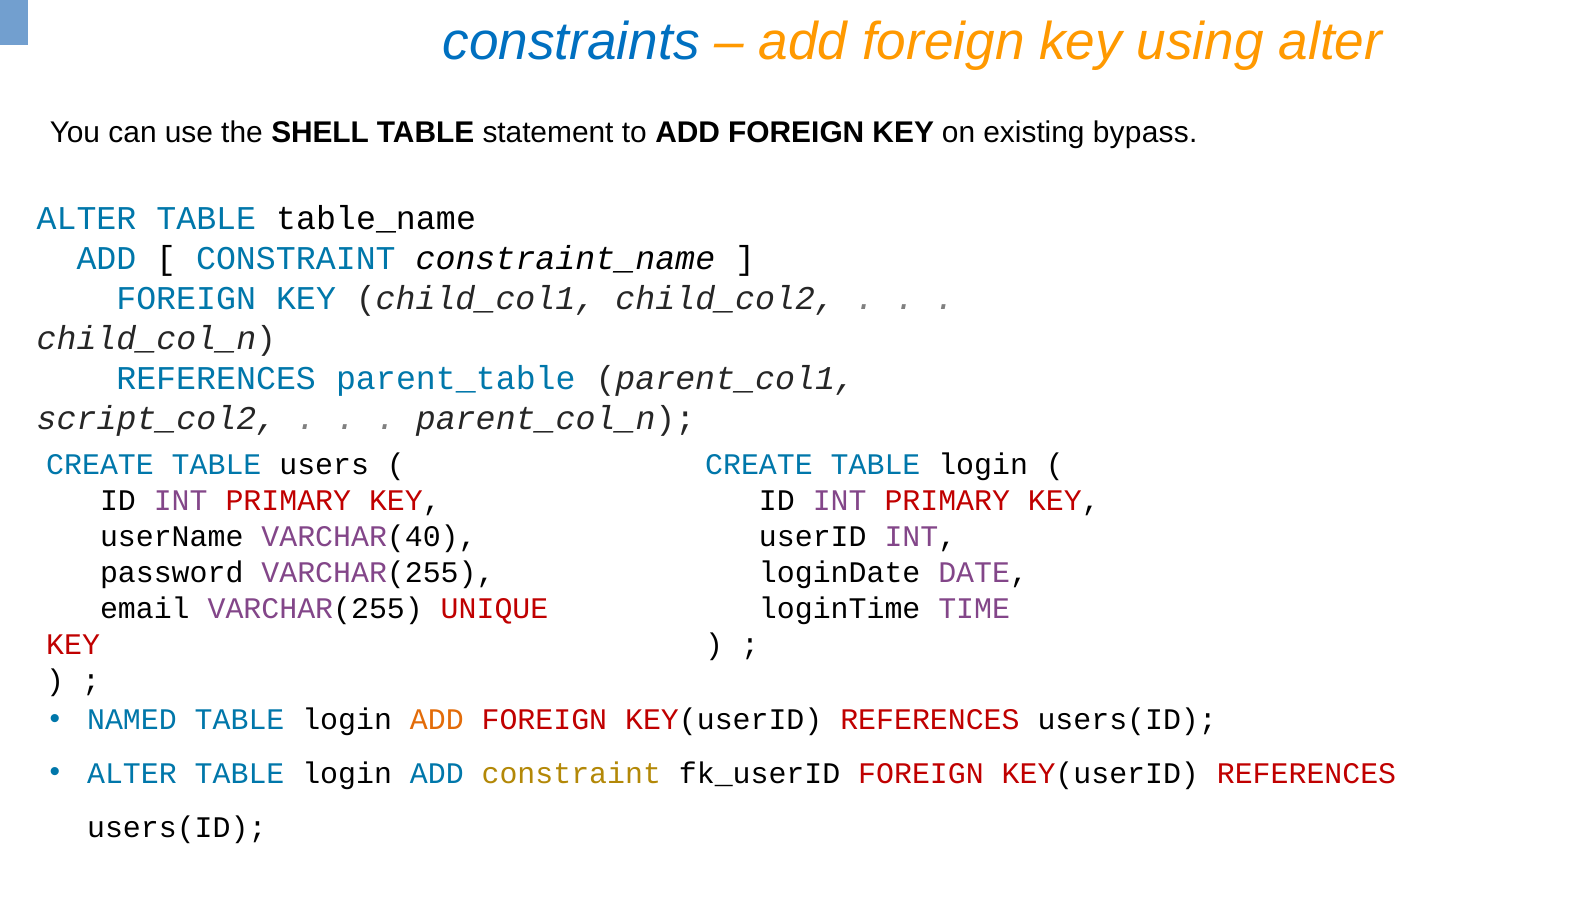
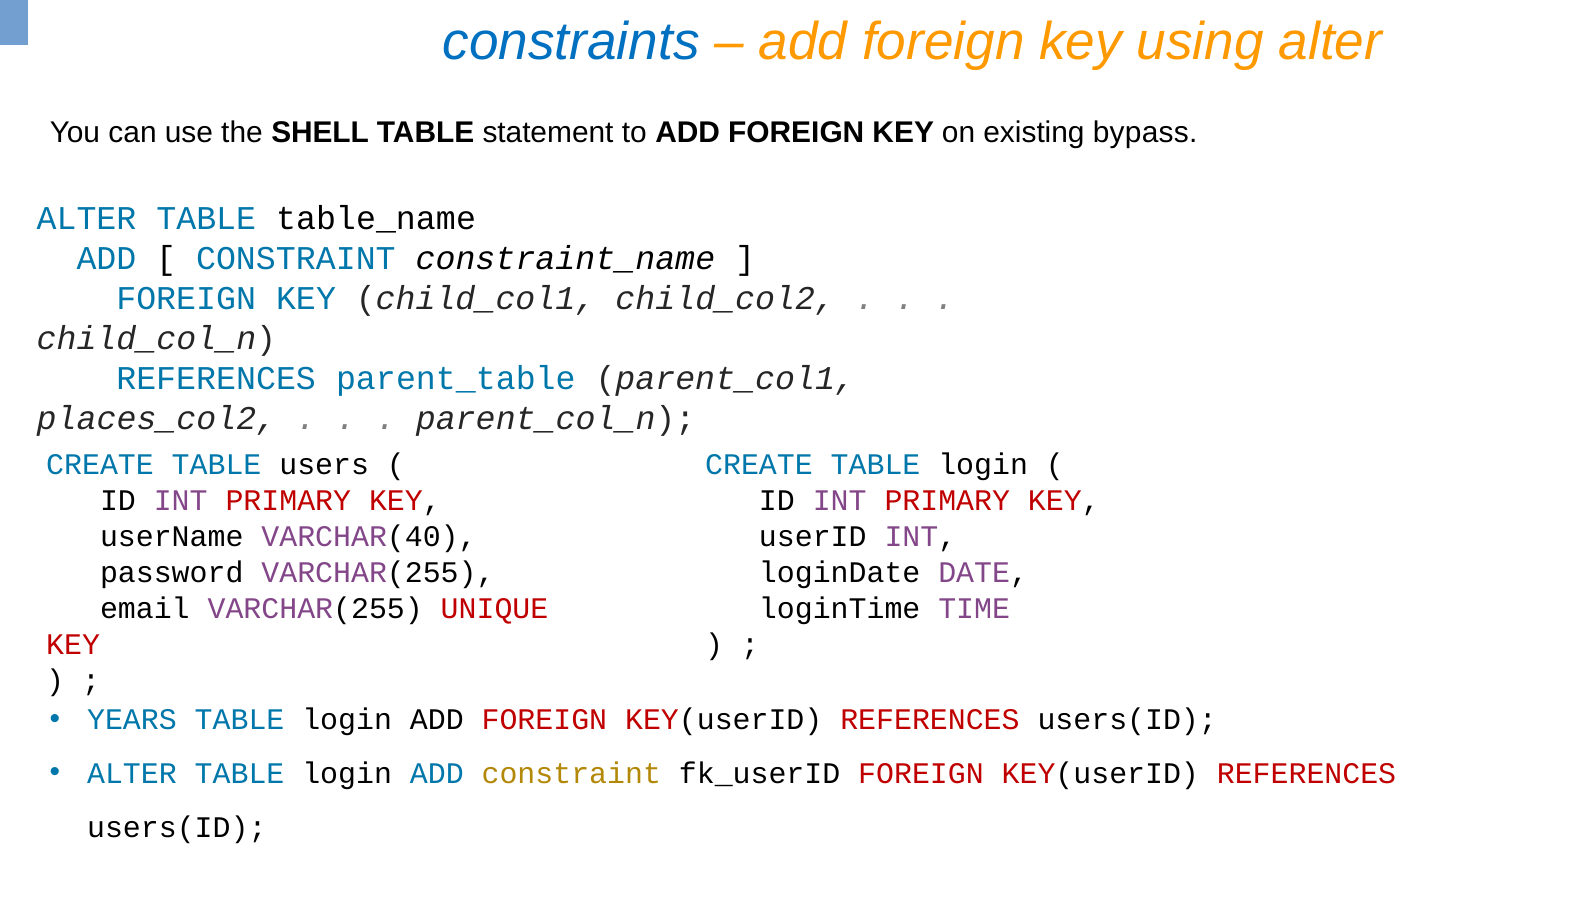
script_col2: script_col2 -> places_col2 (156, 418)
NAMED: NAMED -> YEARS (132, 719)
ADD colour: orange -> black (437, 719)
